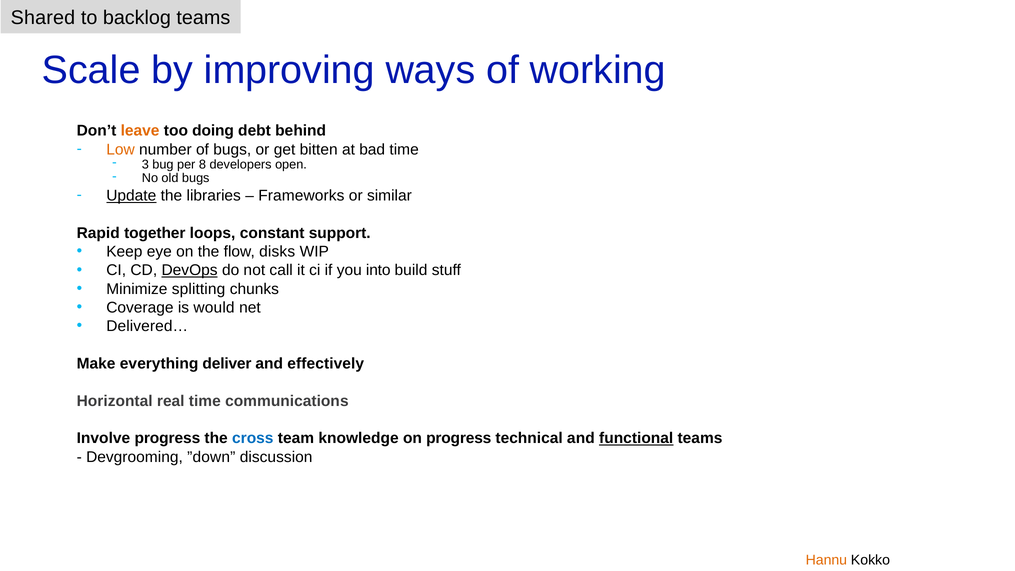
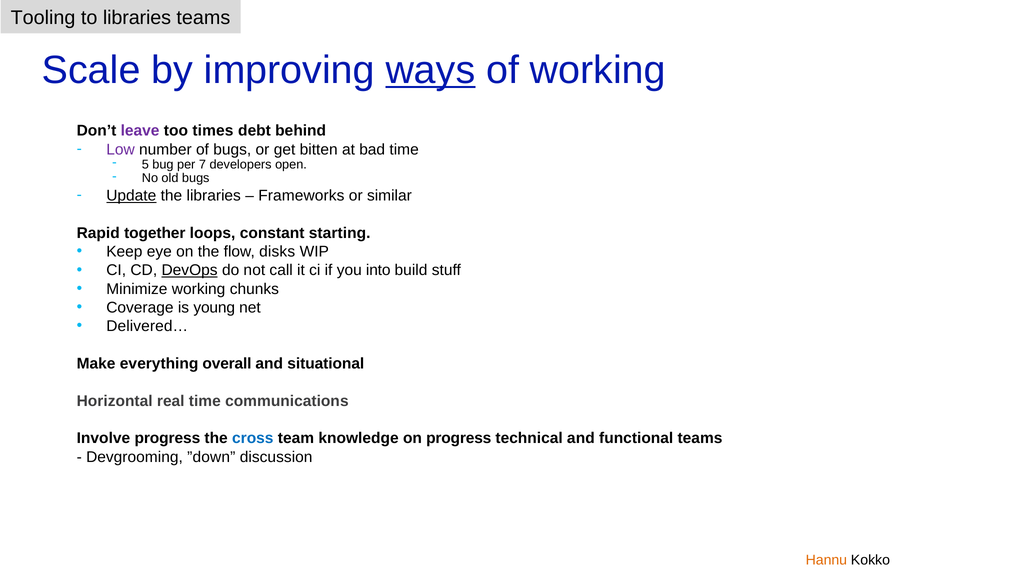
Shared: Shared -> Tooling (43, 18)
to backlog: backlog -> libraries (137, 18)
ways underline: none -> present (430, 70)
leave colour: orange -> purple (140, 131)
doing: doing -> times (213, 131)
Low colour: orange -> purple (121, 149)
3: 3 -> 5 (145, 165)
8: 8 -> 7 (202, 165)
support: support -> starting (340, 233)
Minimize splitting: splitting -> working (199, 289)
would: would -> young (214, 308)
deliver: deliver -> overall (227, 364)
effectively: effectively -> situational (326, 364)
functional underline: present -> none (636, 438)
